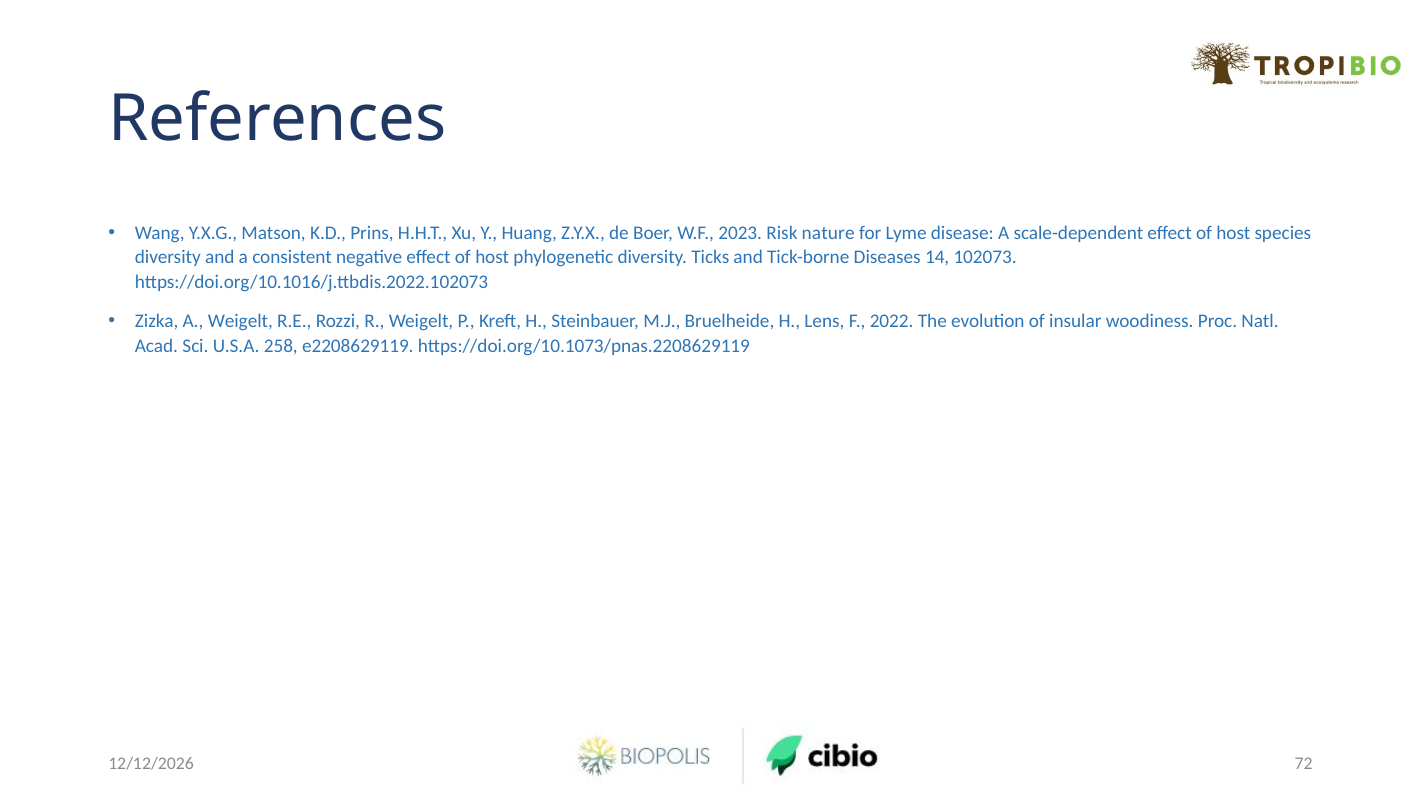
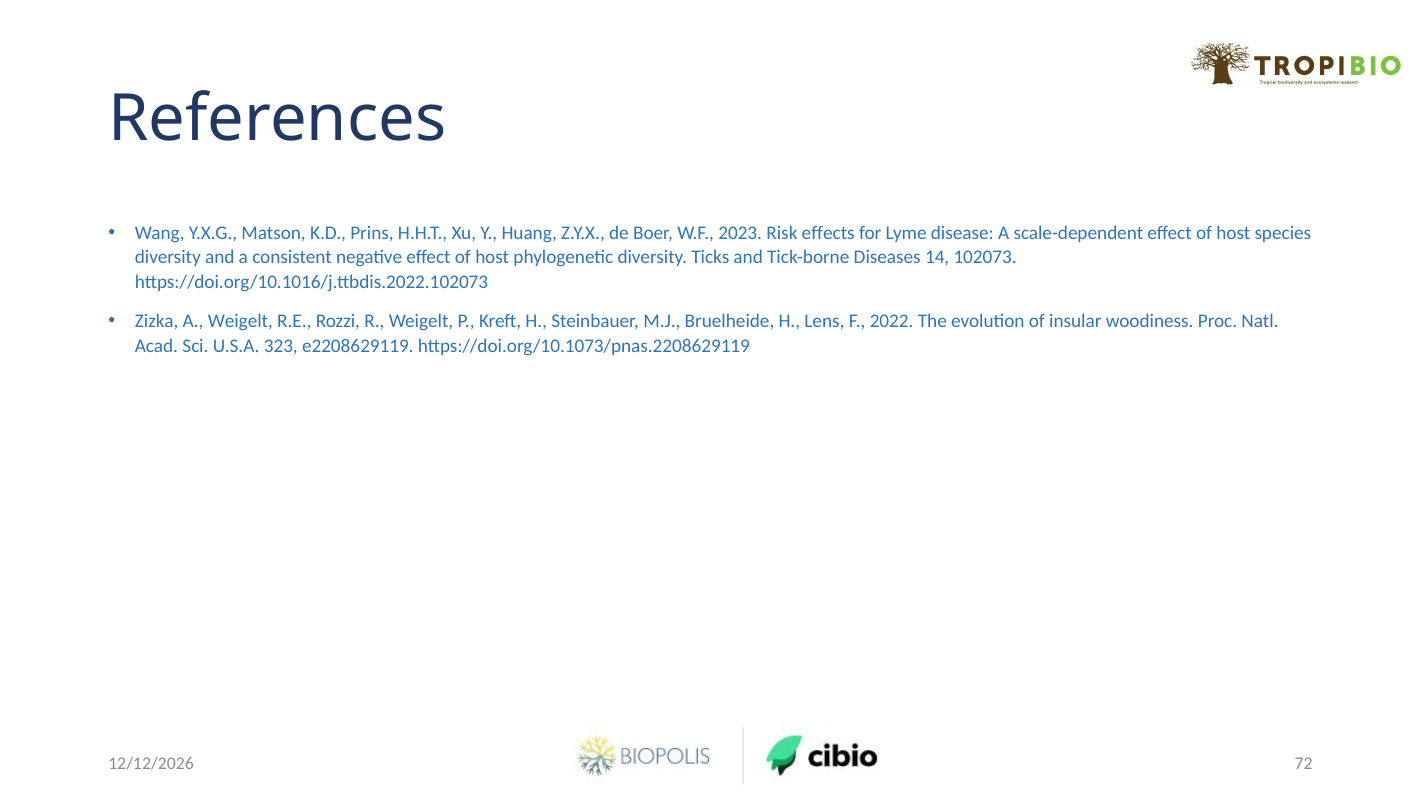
nature: nature -> effects (828, 233)
258: 258 -> 323 (281, 346)
